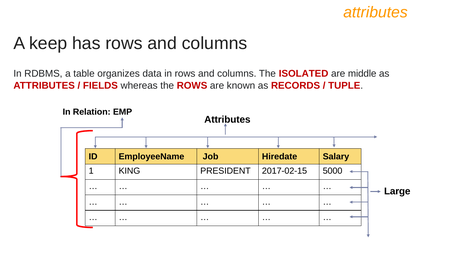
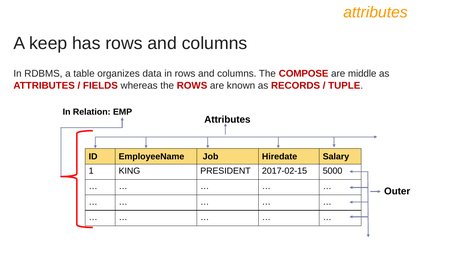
ISOLATED: ISOLATED -> COMPOSE (304, 74)
Large: Large -> Outer (397, 192)
